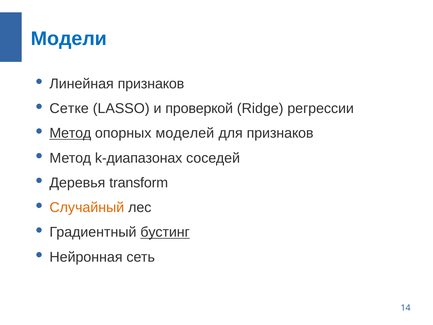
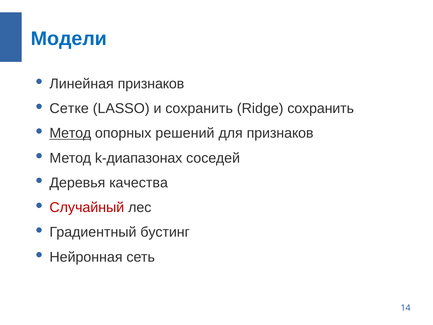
и проверкой: проверкой -> сохранить (199, 108)
Ridge регрессии: регрессии -> сохранить (321, 108)
моделей: моделей -> решений (185, 133)
transform: transform -> качества (139, 183)
Случайный colour: orange -> red (87, 207)
бустинг underline: present -> none (165, 232)
